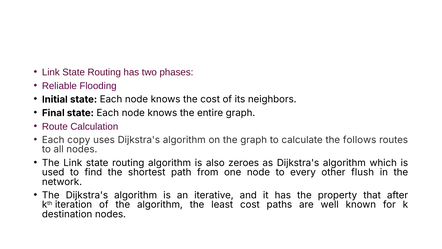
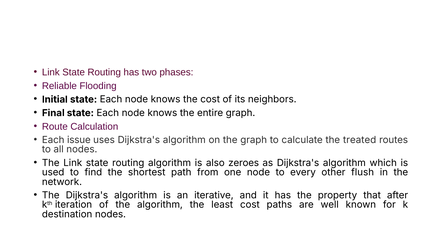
copy: copy -> issue (79, 140)
follows: follows -> treated (360, 140)
